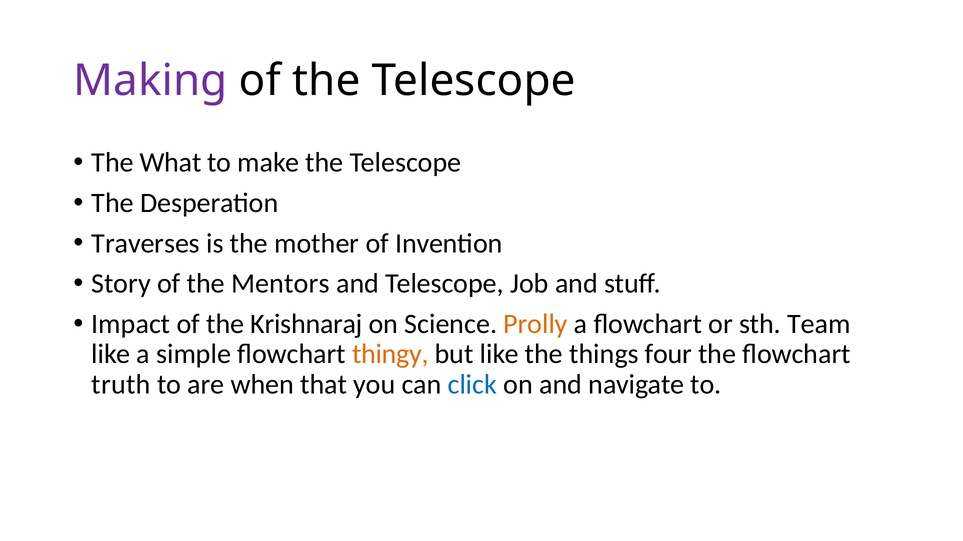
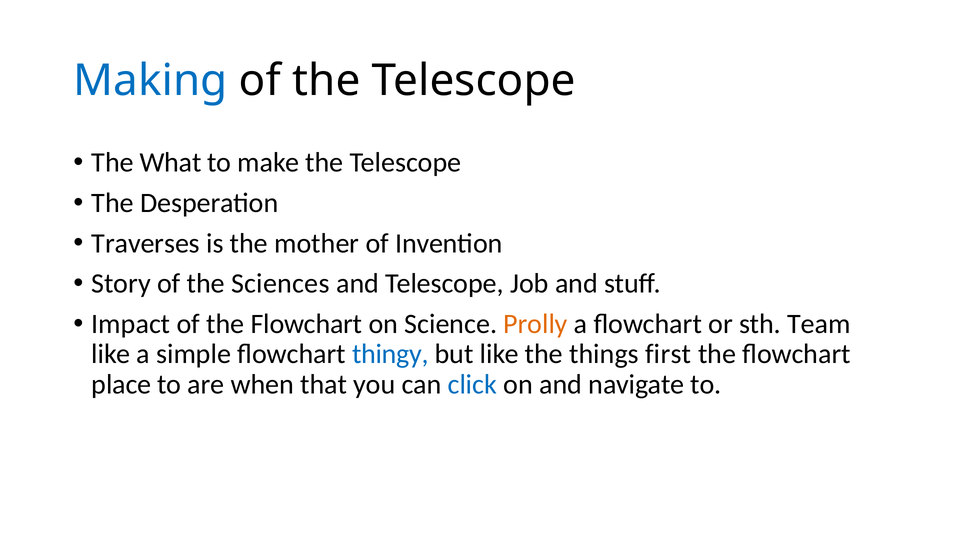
Making colour: purple -> blue (150, 81)
Mentors: Mentors -> Sciences (280, 284)
of the Krishnaraj: Krishnaraj -> Flowchart (306, 324)
thingy colour: orange -> blue (390, 355)
four: four -> first (668, 355)
truth: truth -> place (121, 385)
